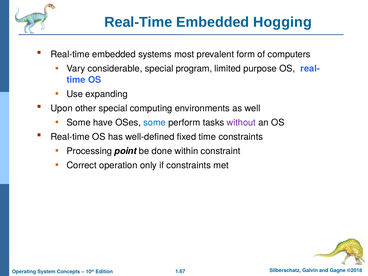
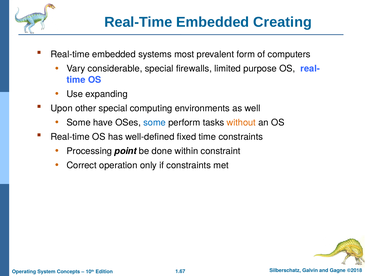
Hogging: Hogging -> Creating (283, 22)
program: program -> firewalls (194, 69)
without colour: purple -> orange (241, 123)
